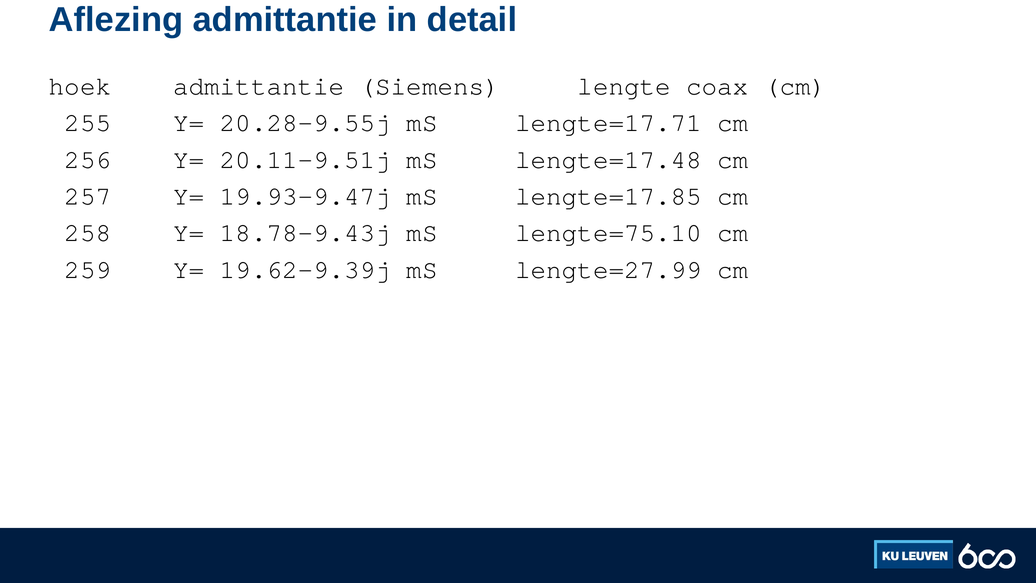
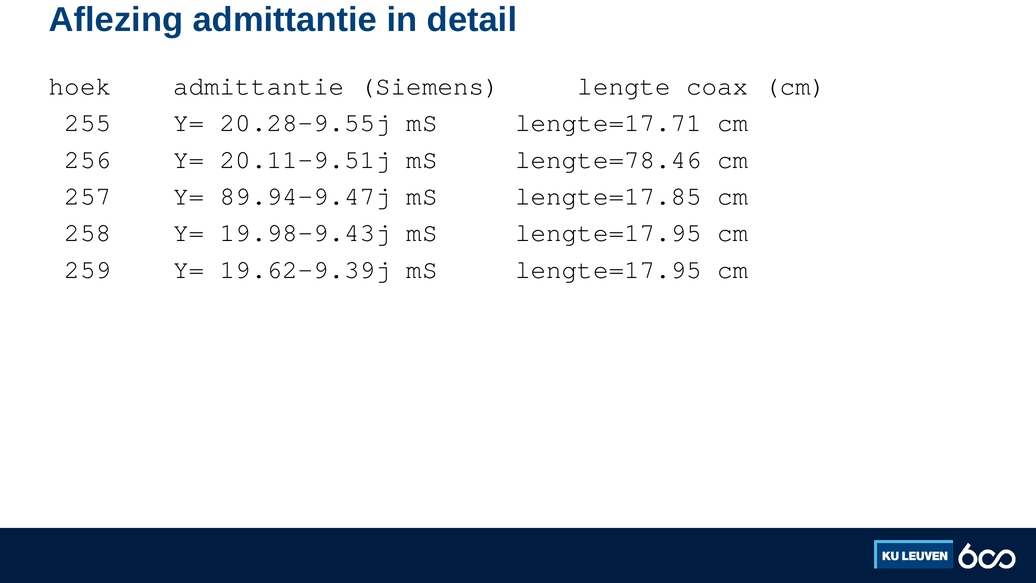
lengte=17.48: lengte=17.48 -> lengte=78.46 (609, 159)
19.93-9.47j: 19.93-9.47j -> 89.94-9.47j (305, 196)
18.78-9.43j: 18.78-9.43j -> 19.98-9.43j (305, 233)
lengte=75.10: lengte=75.10 -> lengte=17.95 (609, 233)
19.62-9.39j mS lengte=27.99: lengte=27.99 -> lengte=17.95 (609, 270)
